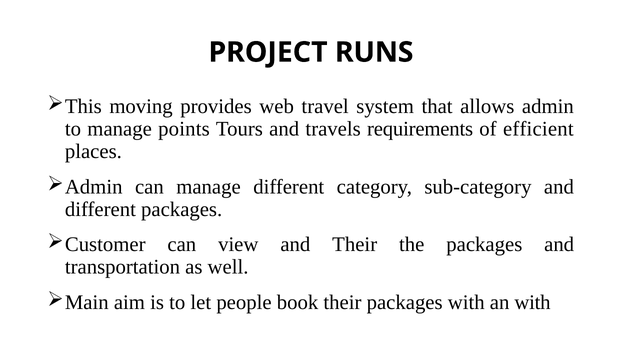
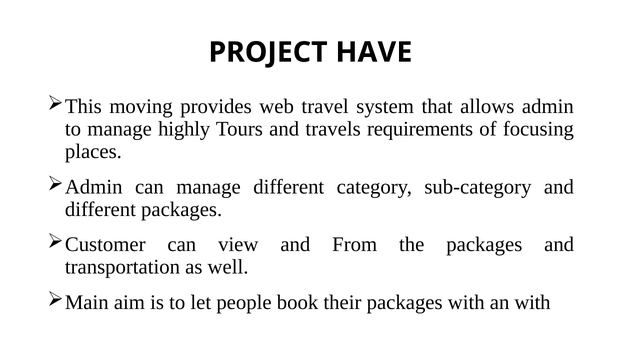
RUNS: RUNS -> HAVE (374, 52)
points: points -> highly (184, 129)
efficient: efficient -> focusing (538, 129)
and Their: Their -> From (355, 245)
